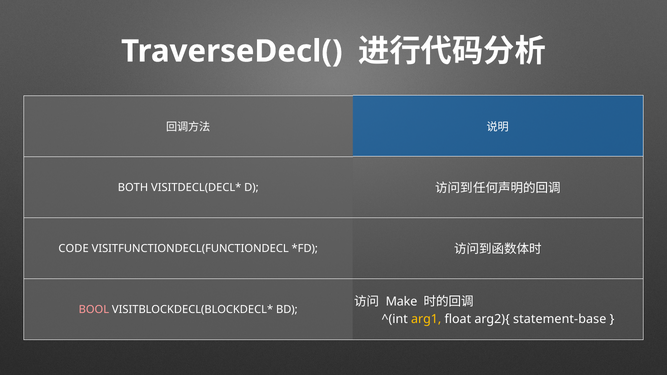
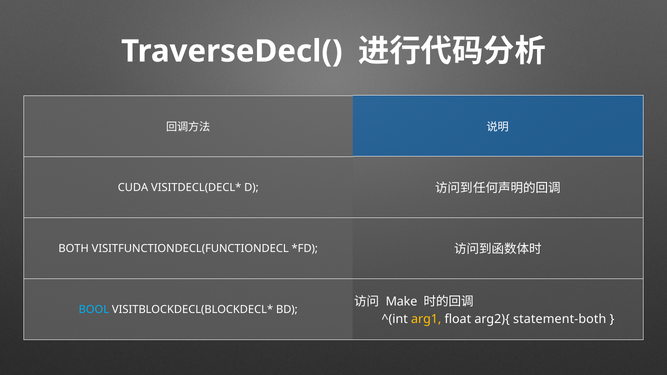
BOTH: BOTH -> CUDA (133, 188)
CODE: CODE -> BOTH (74, 249)
BOOL colour: pink -> light blue (94, 310)
statement-base: statement-base -> statement-both (560, 319)
